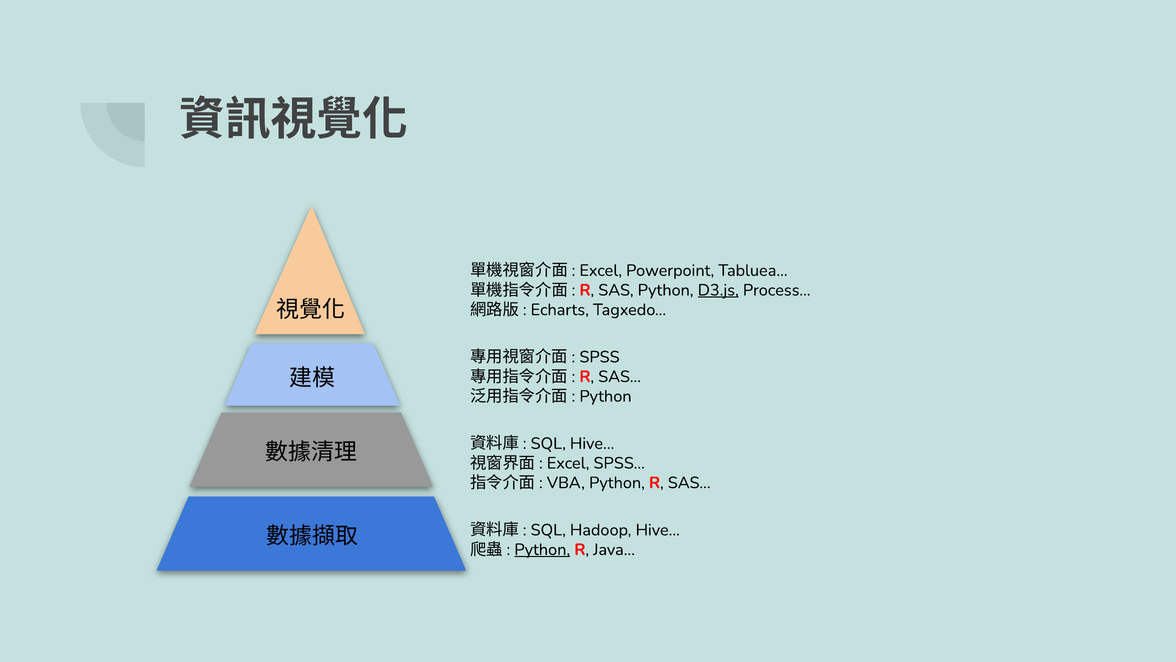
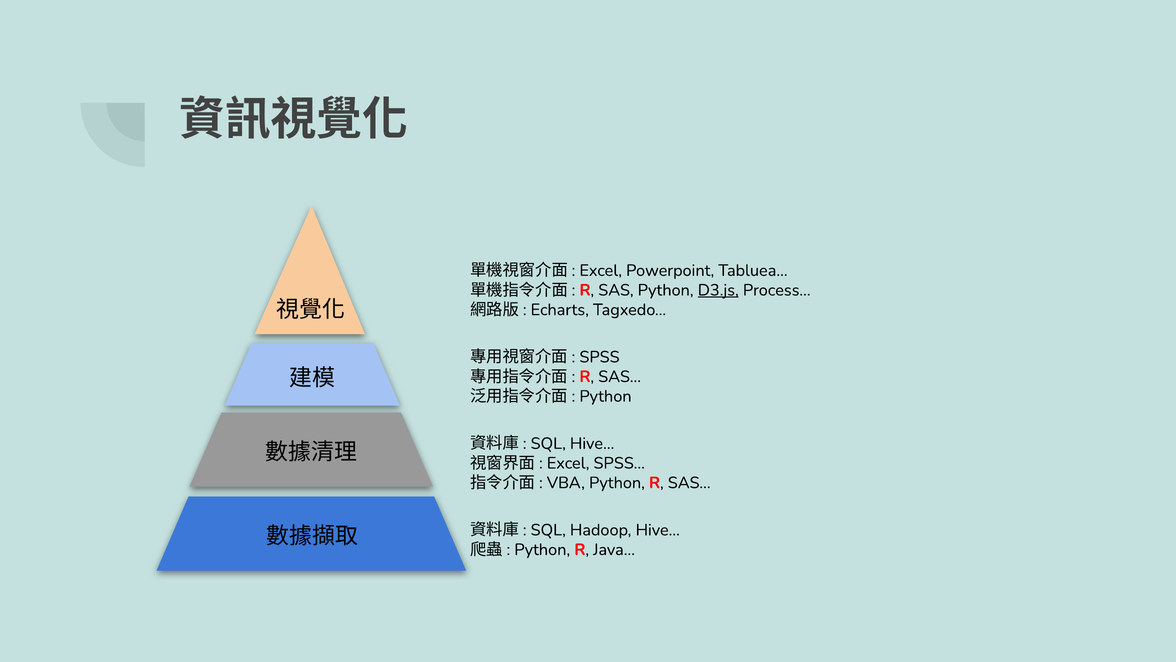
Python underline: present -> none (542, 549)
